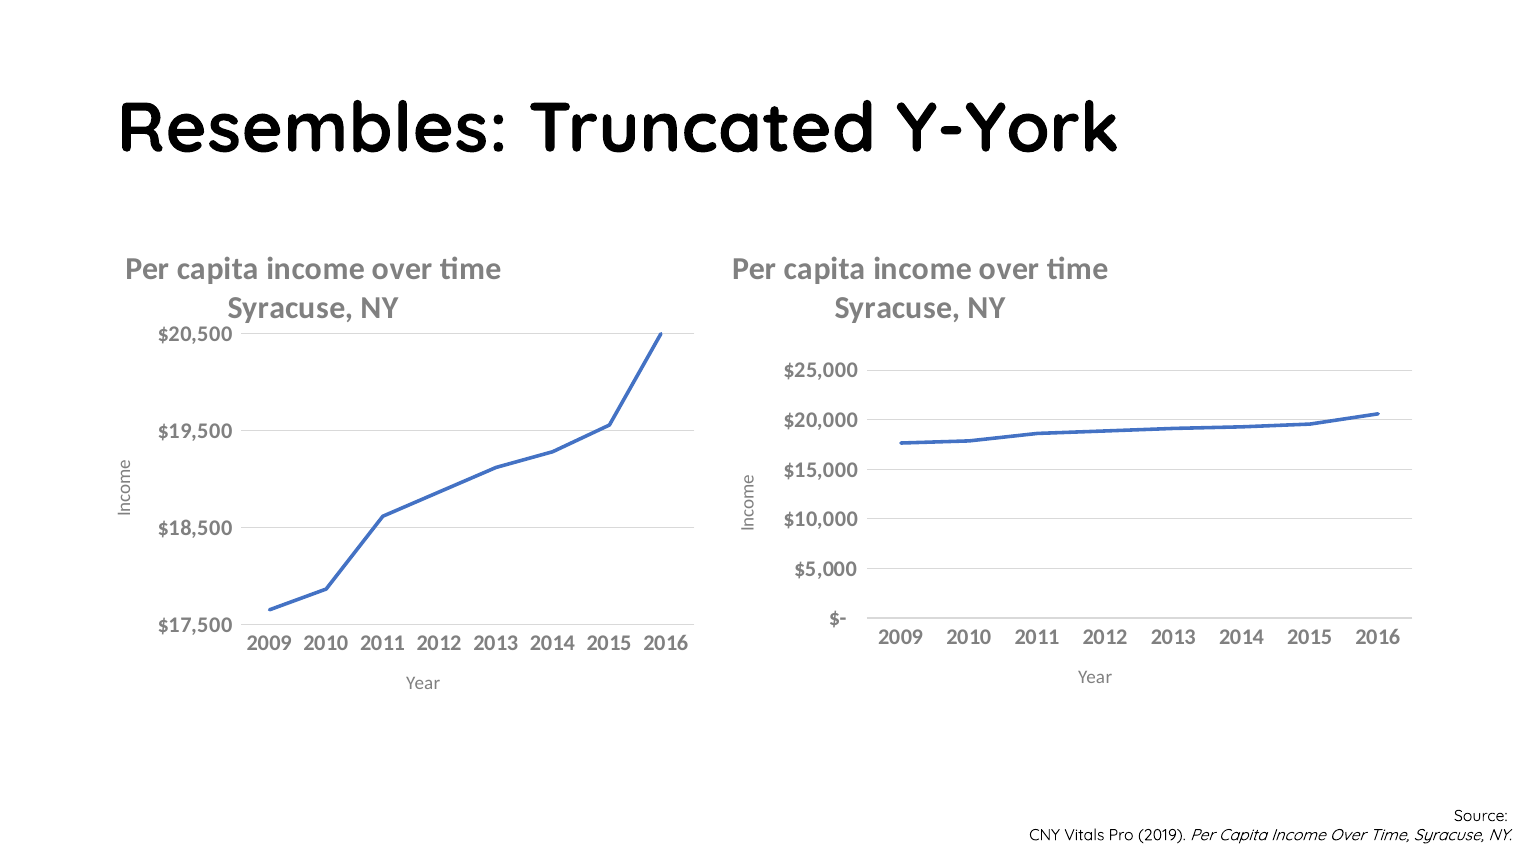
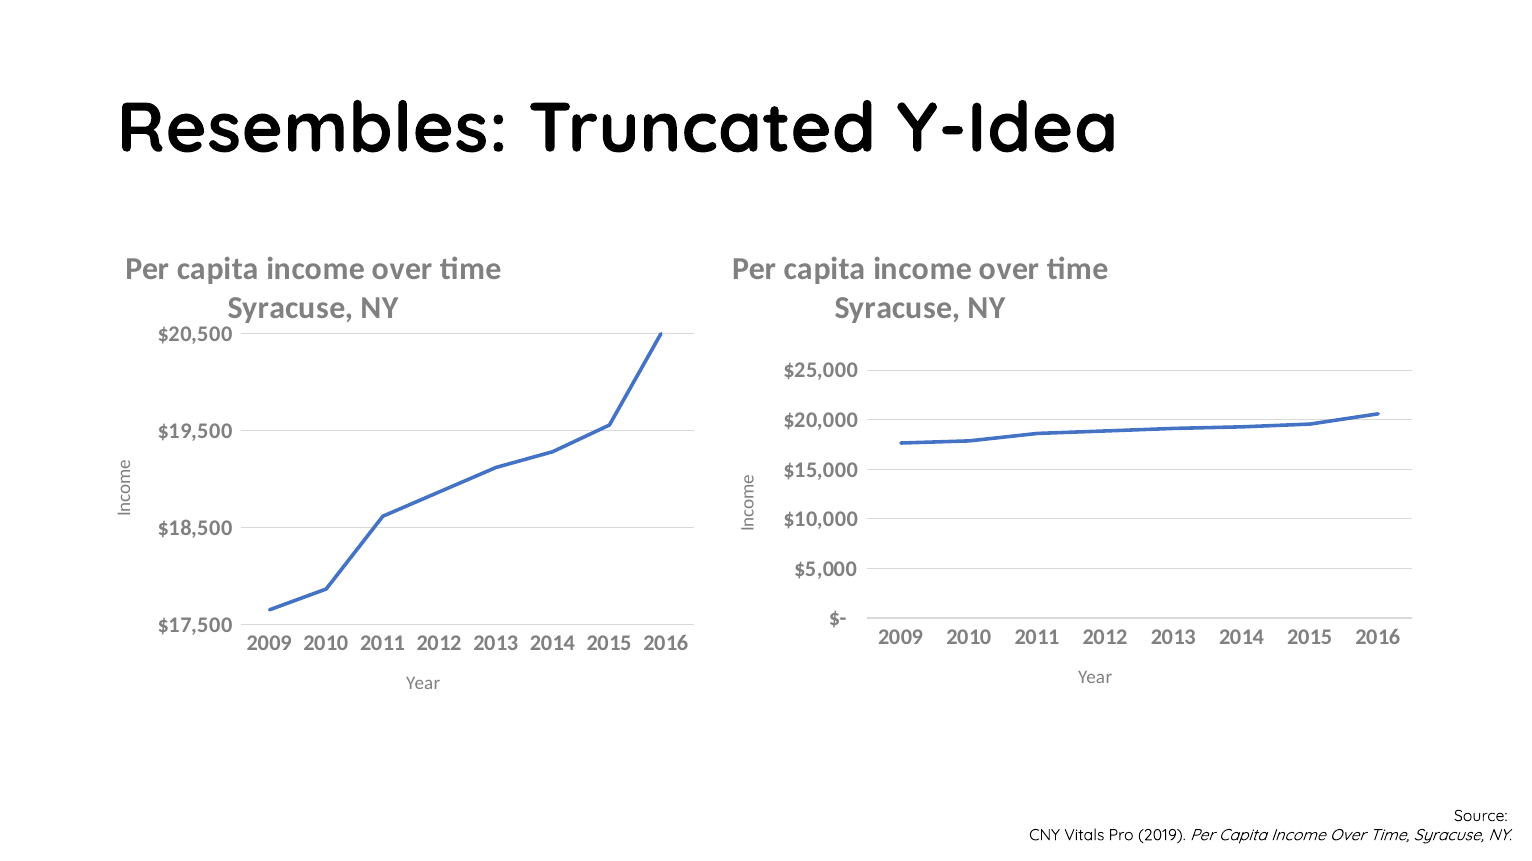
Y-York: Y-York -> Y-Idea (1007, 129)
